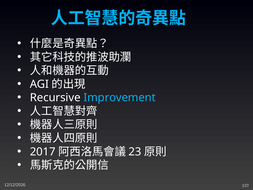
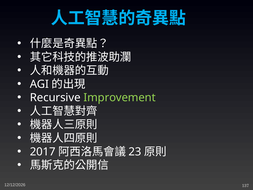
Improvement colour: light blue -> light green (120, 98)
